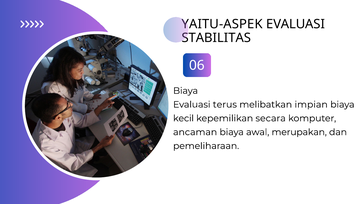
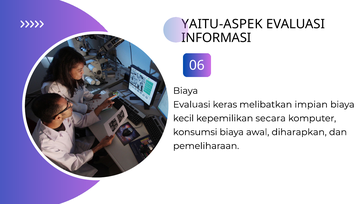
STABILITAS: STABILITAS -> INFORMASI (216, 38)
terus: terus -> keras (225, 105)
ancaman: ancaman -> konsumsi (195, 132)
merupakan: merupakan -> diharapkan (299, 132)
